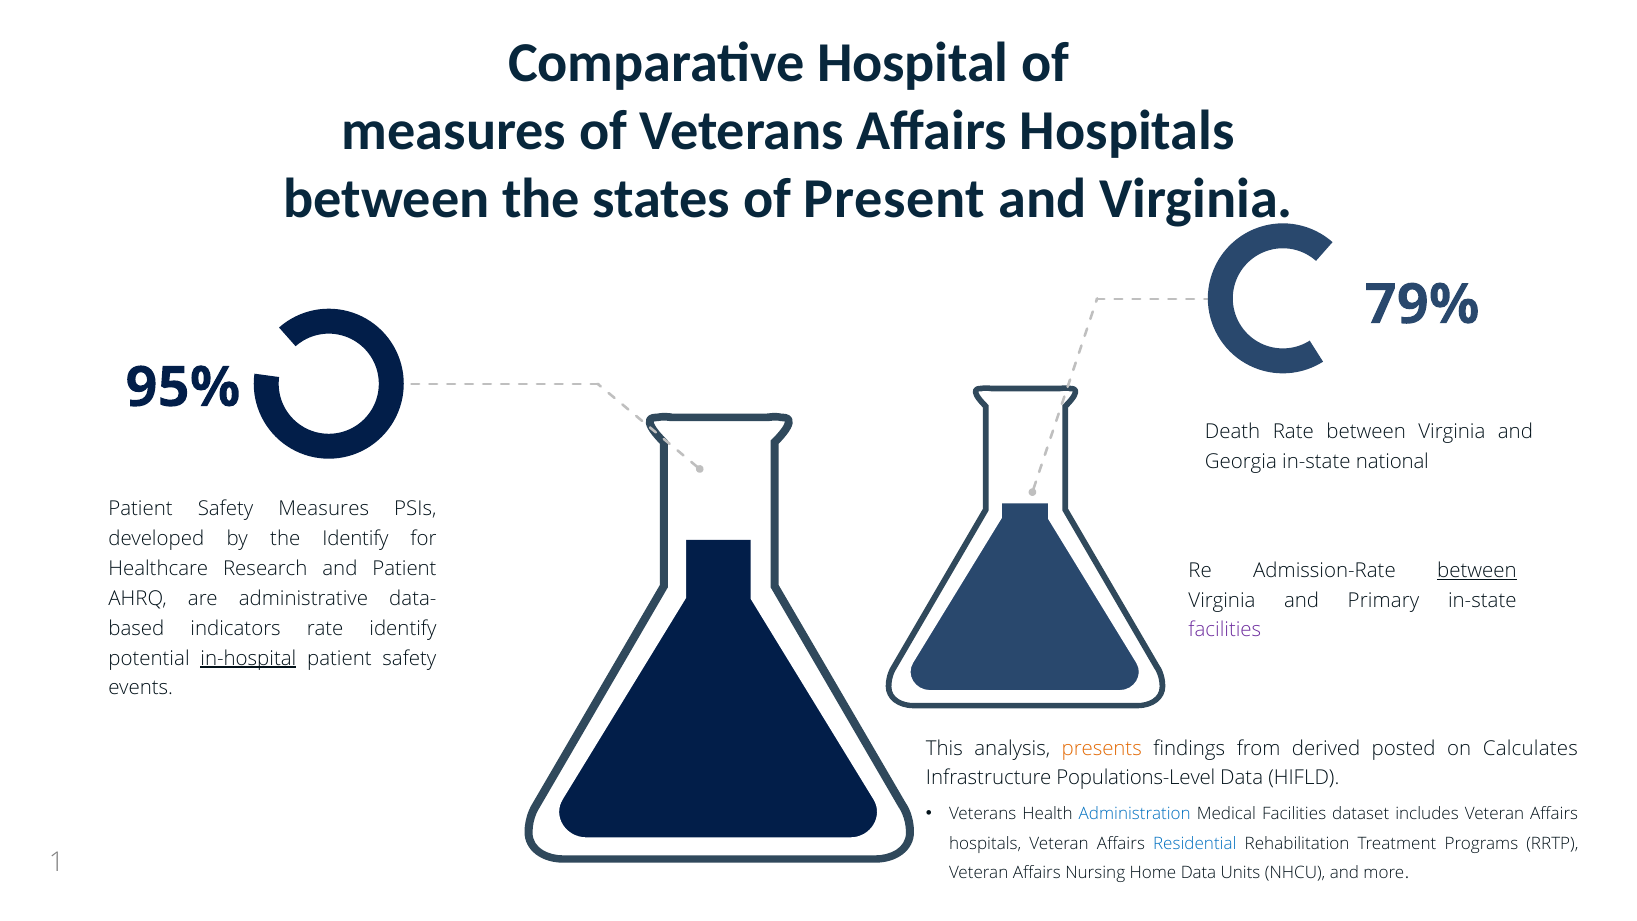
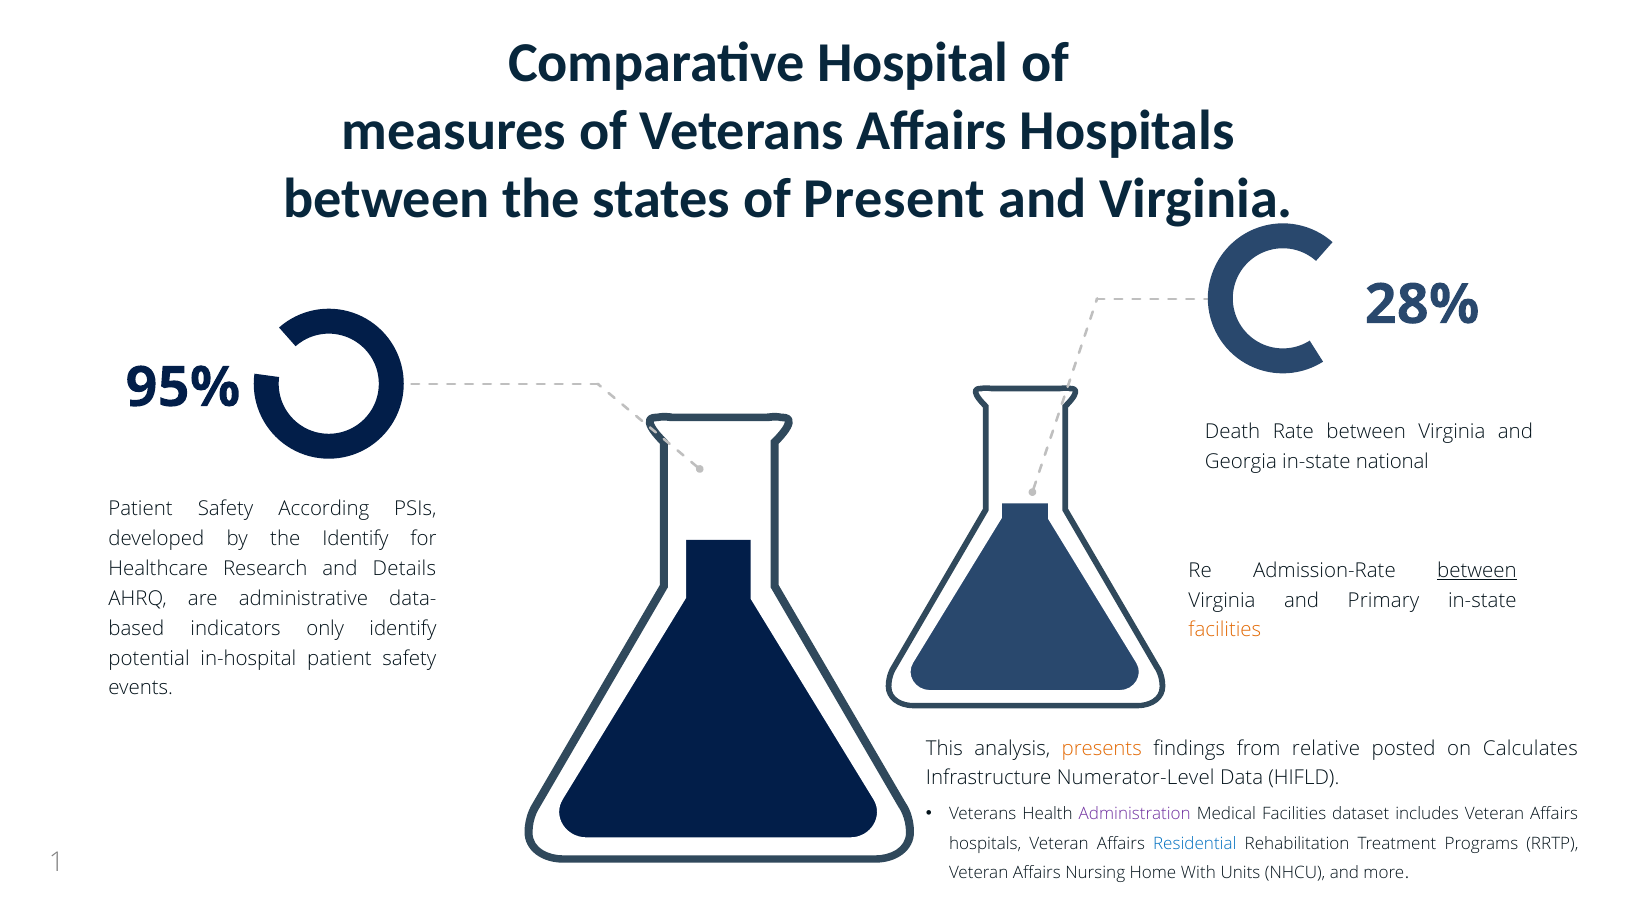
79%: 79% -> 28% (1422, 305)
Safety Measures: Measures -> According (324, 509)
and Patient: Patient -> Details (404, 569)
indicators rate: rate -> only (325, 628)
facilities colour: purple -> orange (1225, 630)
in-hospital underline: present -> none (248, 658)
derived: derived -> relative (1326, 748)
Populations-Level: Populations-Level -> Numerator-Level (1136, 778)
Administration colour: blue -> purple (1135, 814)
Home Data: Data -> With (1198, 873)
